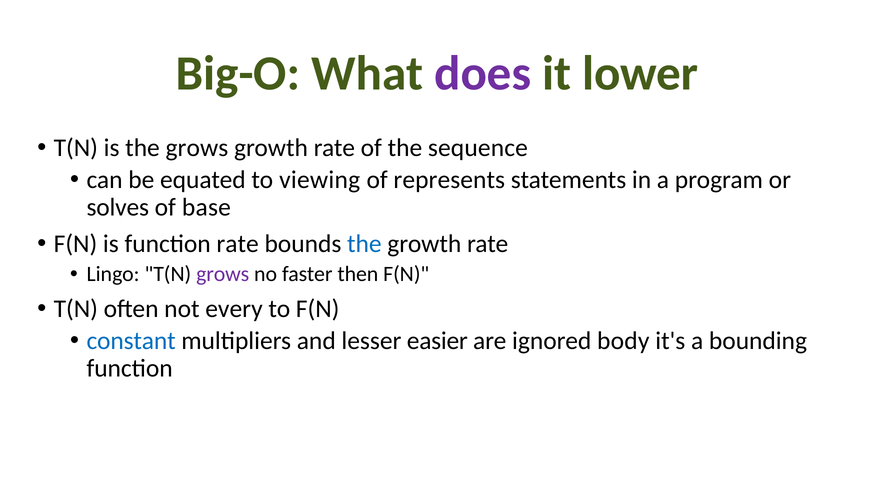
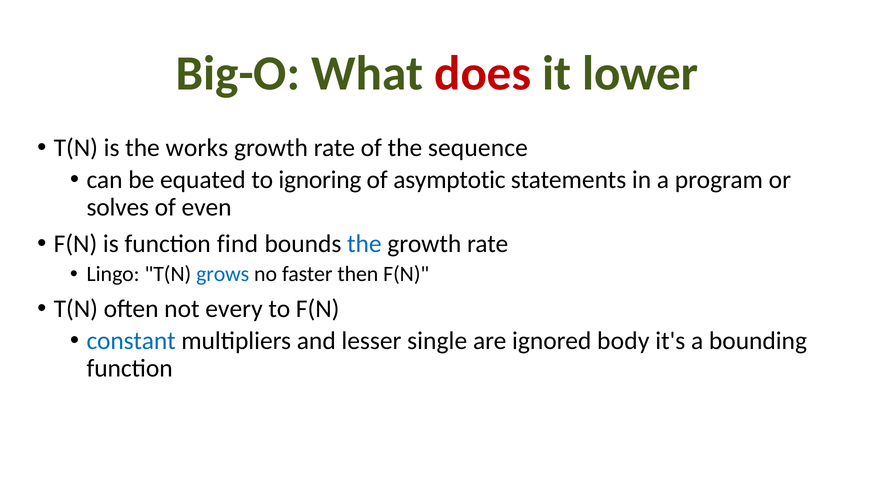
does colour: purple -> red (483, 73)
the grows: grows -> works (197, 148)
viewing: viewing -> ignoring (320, 180)
represents: represents -> asymptotic (449, 180)
base: base -> even (207, 207)
function rate: rate -> find (237, 244)
grows colour: purple -> blue (223, 274)
easier: easier -> single (437, 341)
